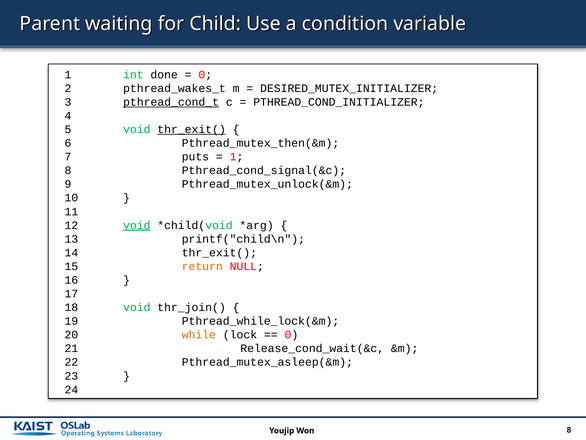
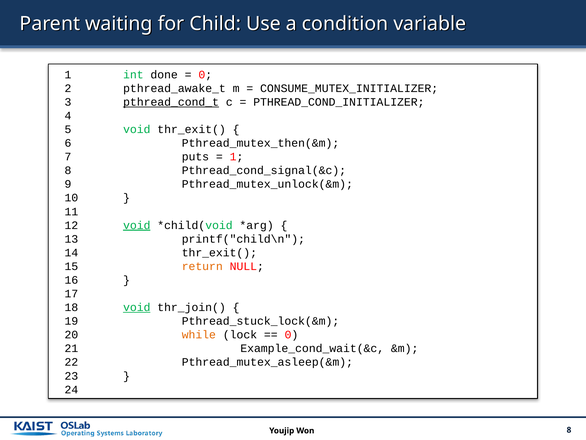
pthread_wakes_t: pthread_wakes_t -> pthread_awake_t (174, 88)
DESIRED_MUTEX_INITIALIZER: DESIRED_MUTEX_INITIALIZER -> CONSUME_MUTEX_INITIALIZER (349, 88)
thr_exit( underline: present -> none (192, 129)
void underline: none -> present (137, 307)
Pthread_while_lock(&m: Pthread_while_lock(&m -> Pthread_stuck_lock(&m (260, 321)
Release_cond_wait(&c: Release_cond_wait(&c -> Example_cond_wait(&c (312, 348)
